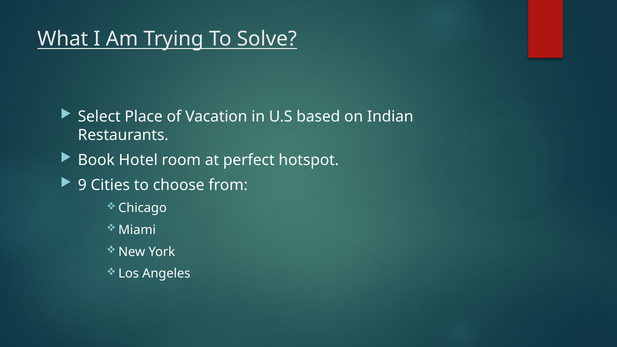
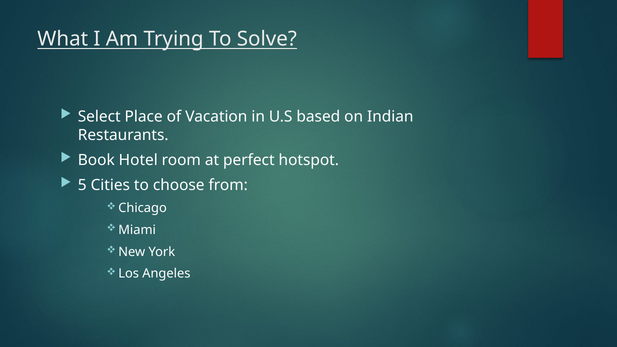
9: 9 -> 5 (82, 185)
